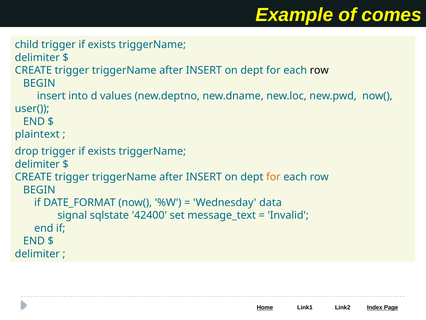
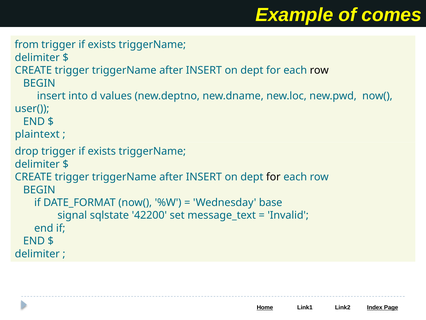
child: child -> from (27, 45)
for colour: orange -> black (273, 177)
data: data -> base (271, 202)
42400: 42400 -> 42200 (149, 215)
